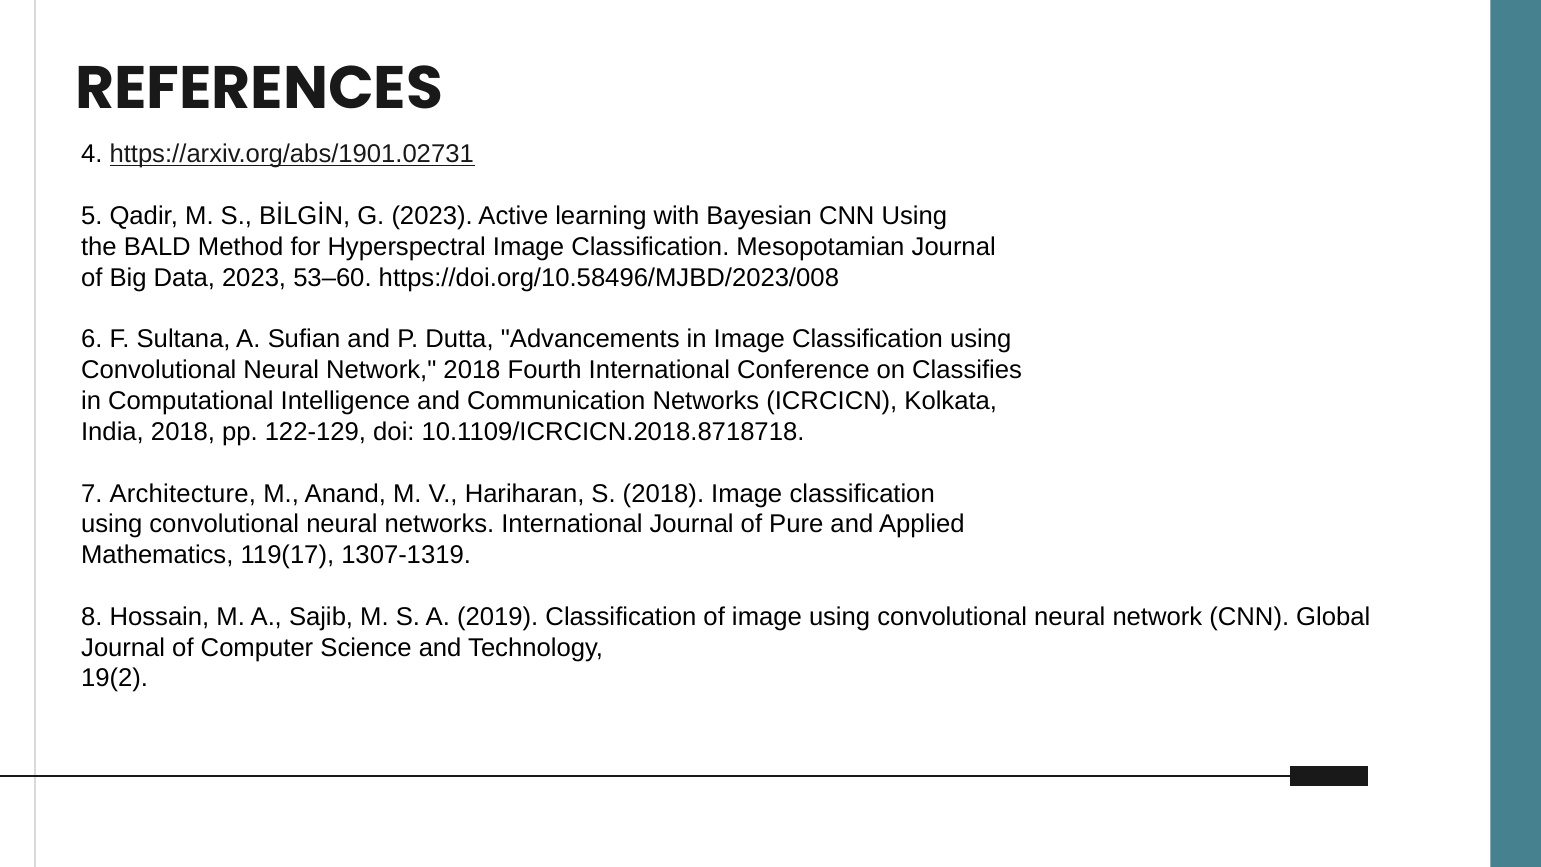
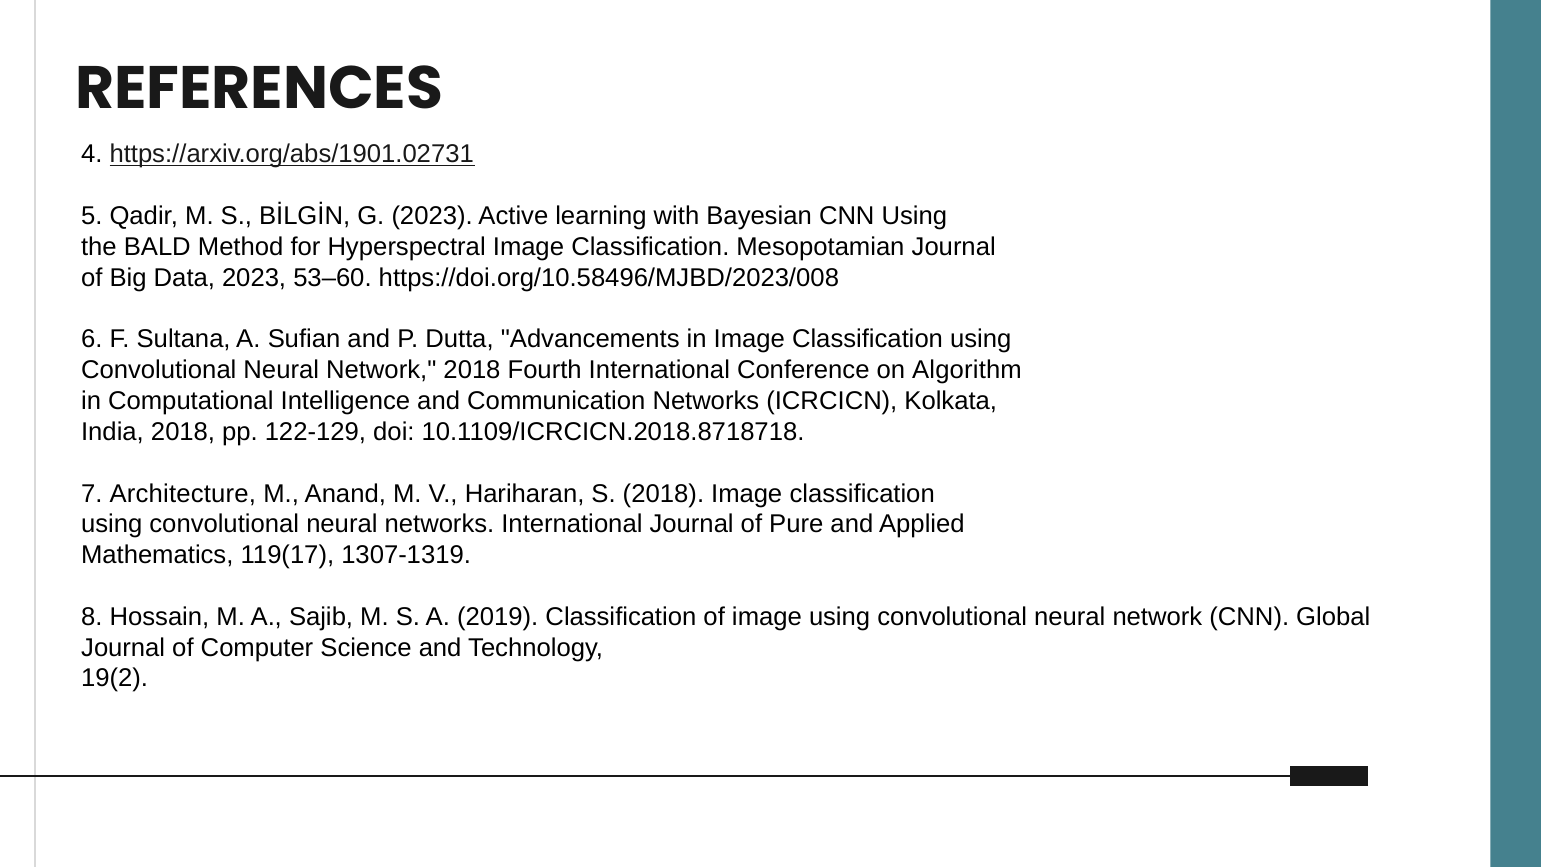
Classifies: Classifies -> Algorithm (967, 370)
